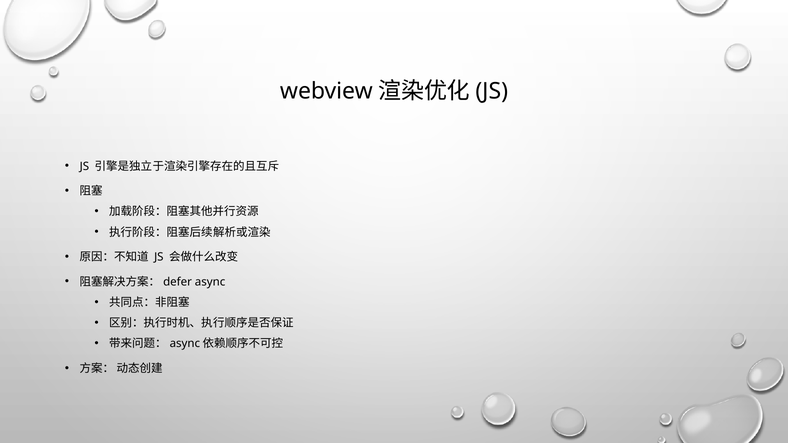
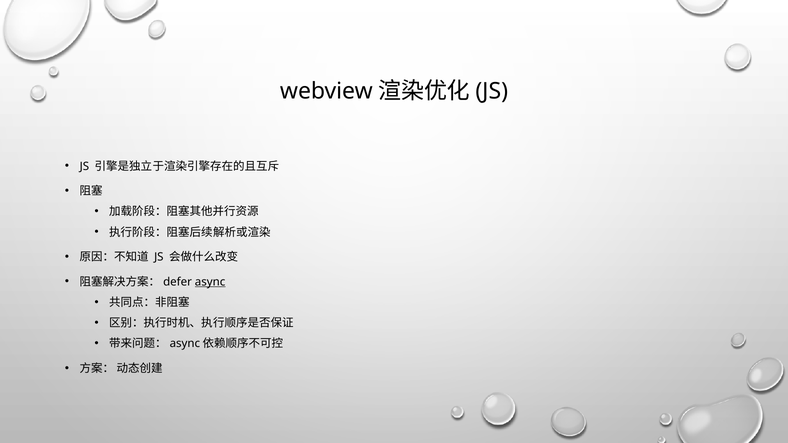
async underline: none -> present (210, 282)
